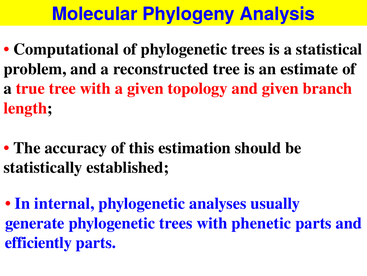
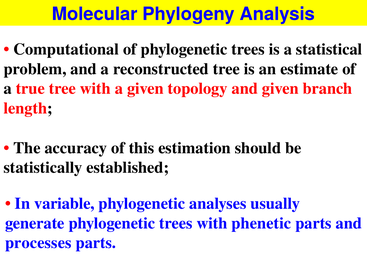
internal: internal -> variable (64, 203)
efficiently: efficiently -> processes (38, 242)
